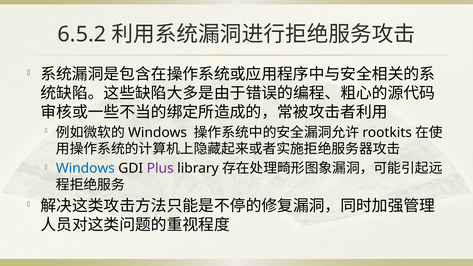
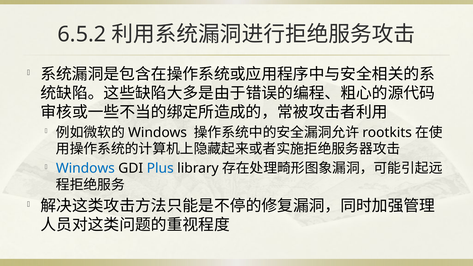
Plus colour: purple -> blue (160, 168)
